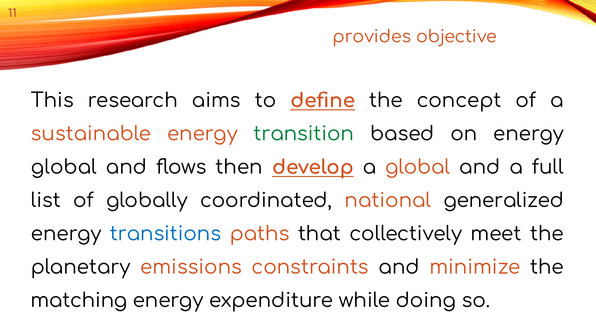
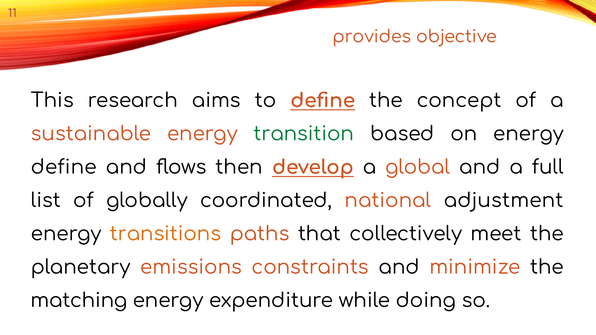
global: global -> define (64, 167)
generalized: generalized -> adjustment (504, 201)
transitions colour: blue -> orange (166, 234)
